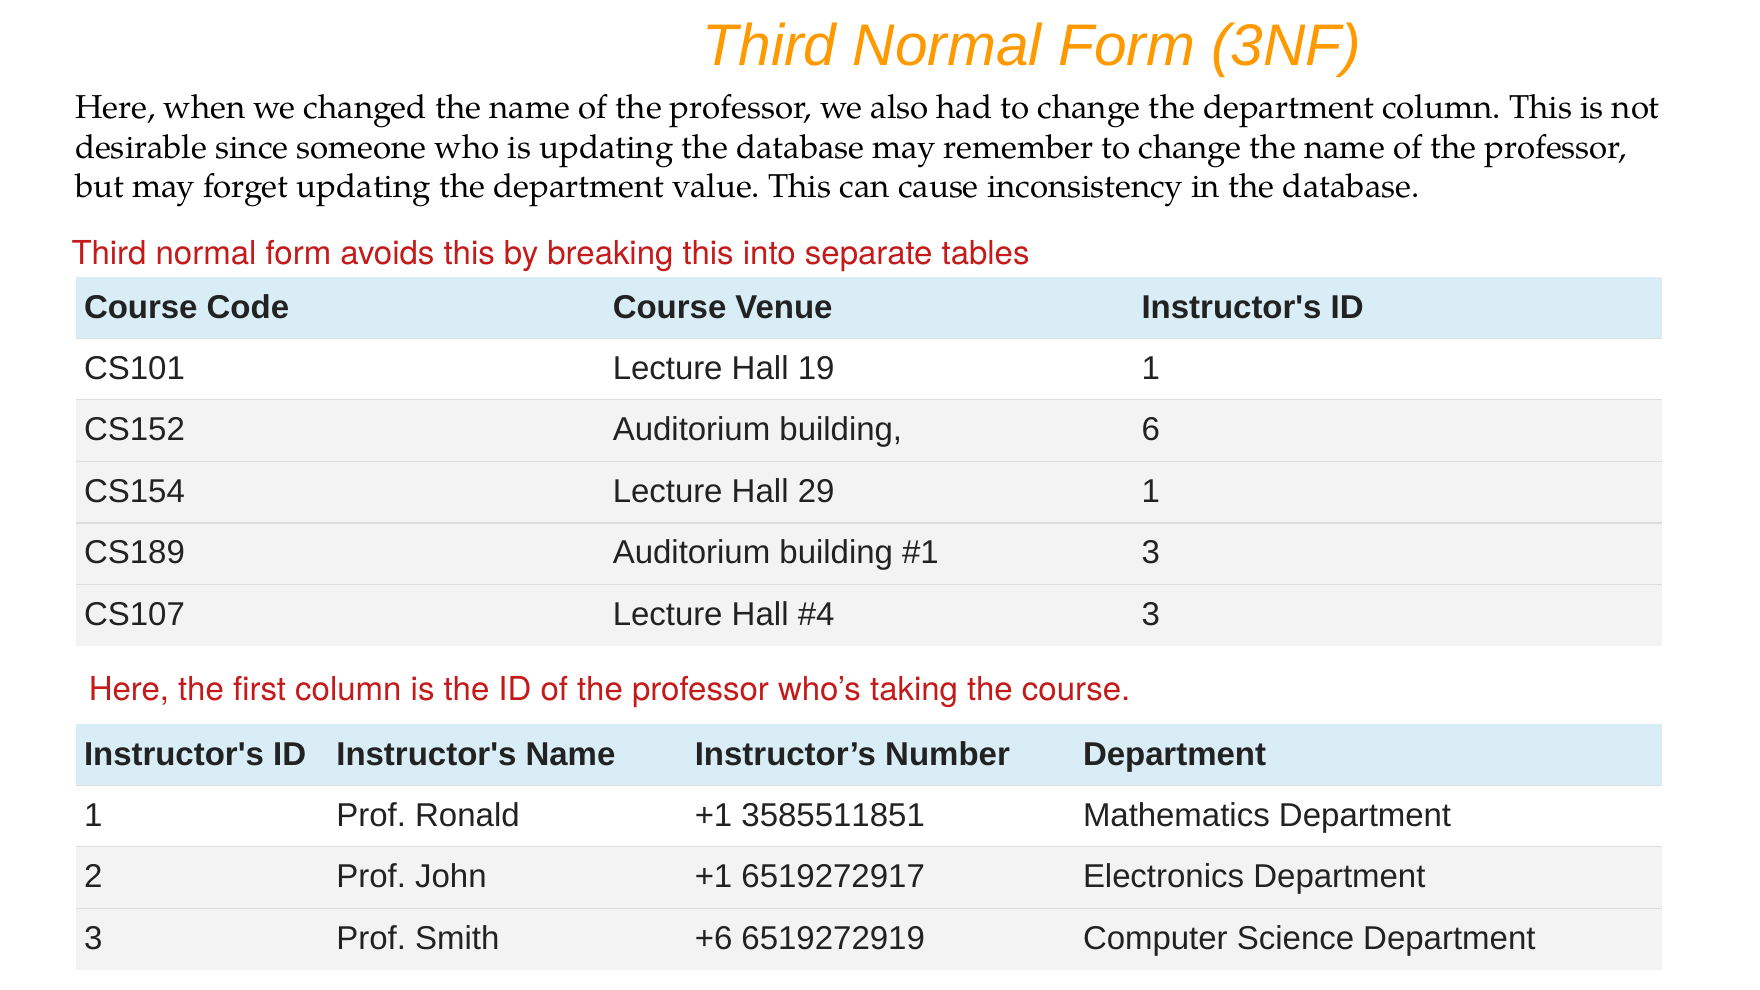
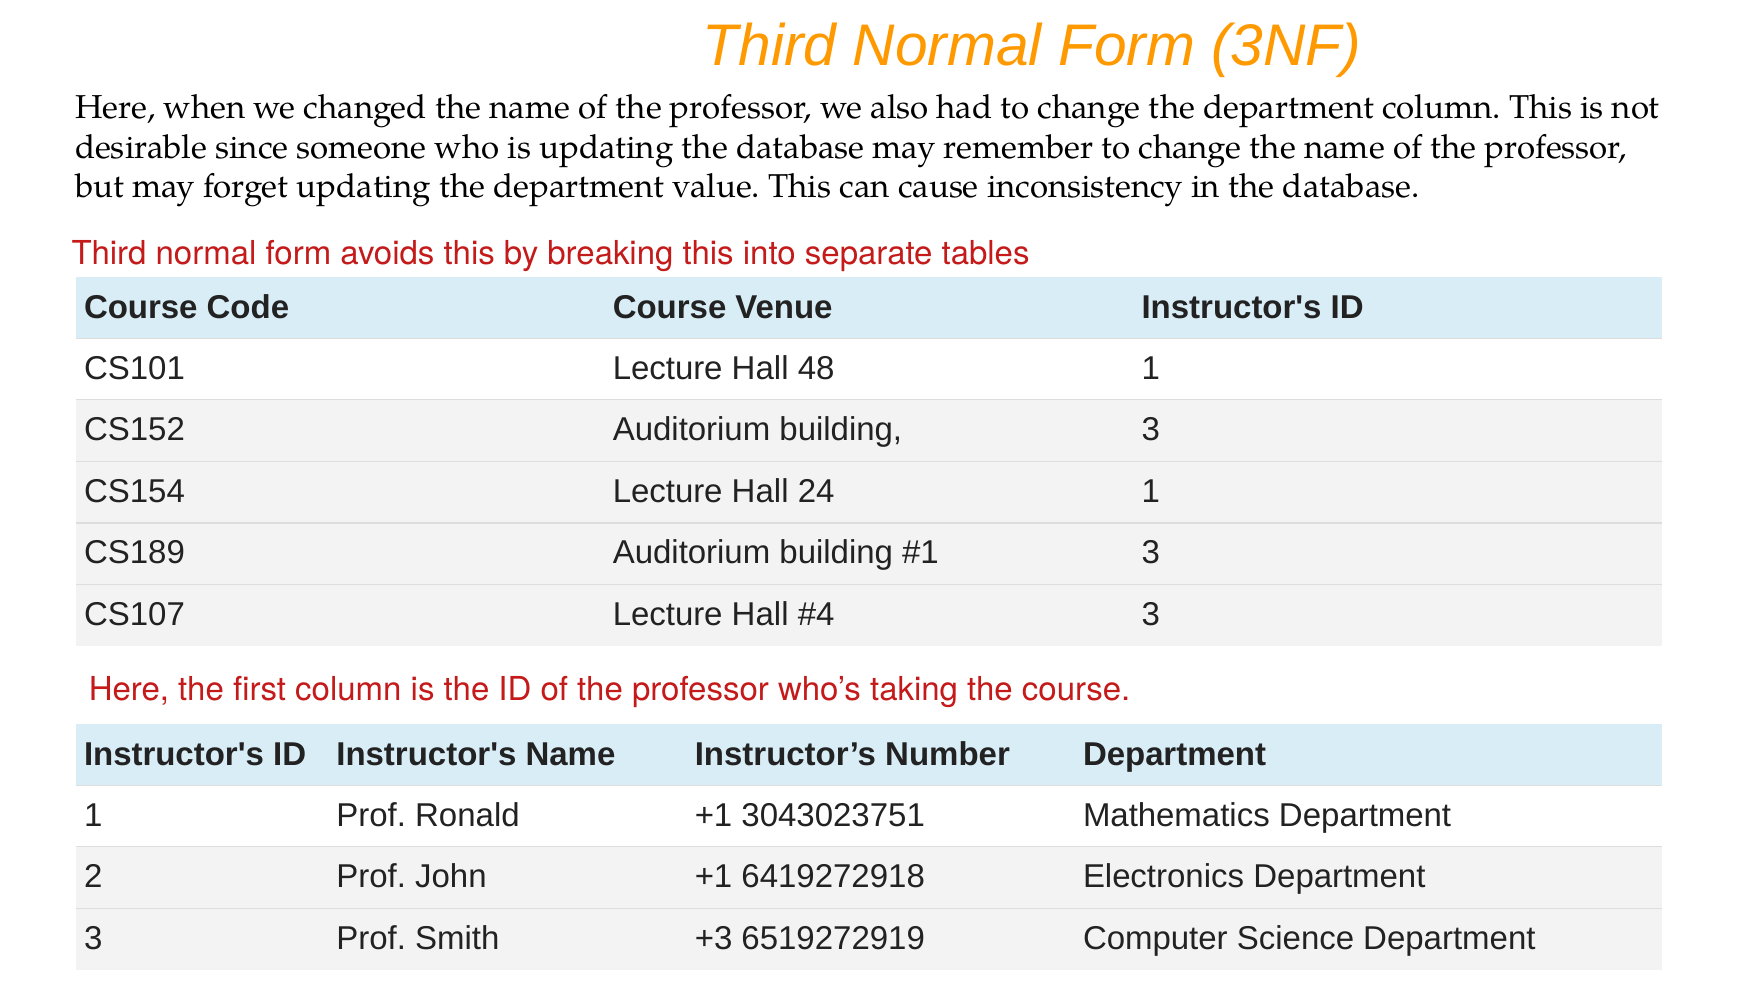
19: 19 -> 48 (816, 368)
building 6: 6 -> 3 (1151, 430)
29: 29 -> 24 (816, 491)
3585511851: 3585511851 -> 3043023751 (833, 815)
6519272917: 6519272917 -> 6419272918 (833, 877)
+6: +6 -> +3 (714, 938)
